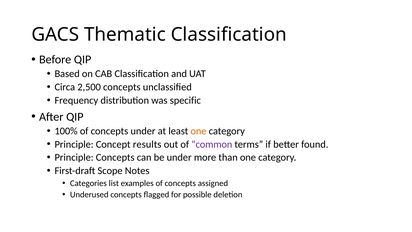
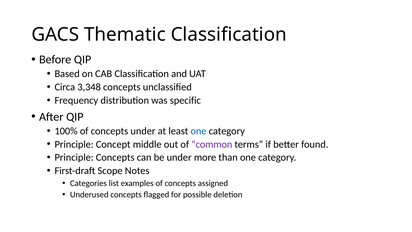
2,500: 2,500 -> 3,348 (89, 87)
one colour: orange -> blue (198, 131)
results: results -> middle (147, 144)
